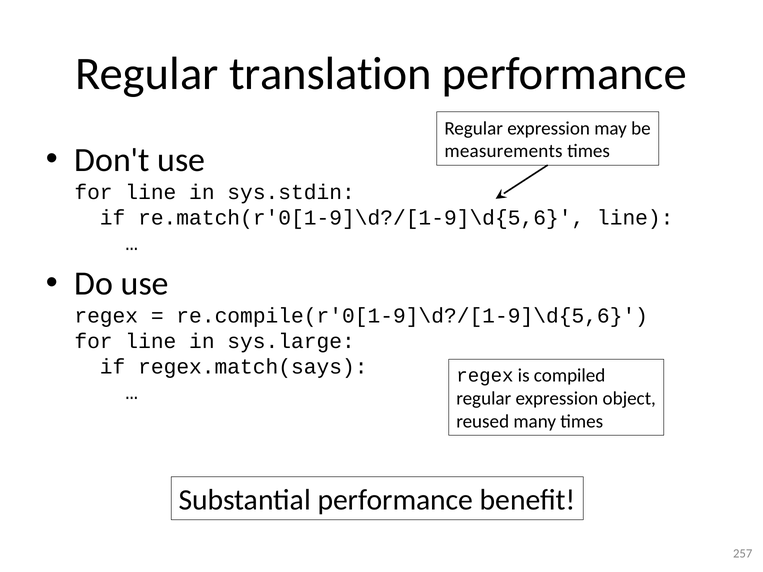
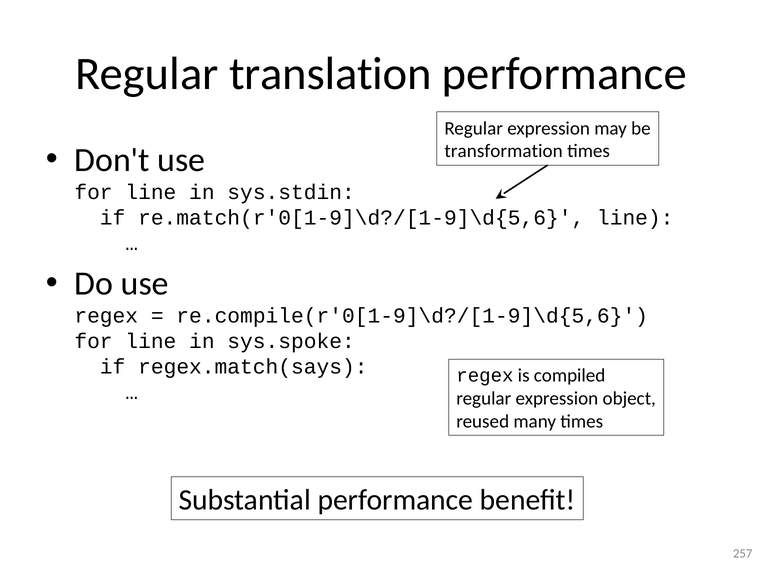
measurements: measurements -> transformation (504, 151)
sys.large: sys.large -> sys.spoke (291, 342)
